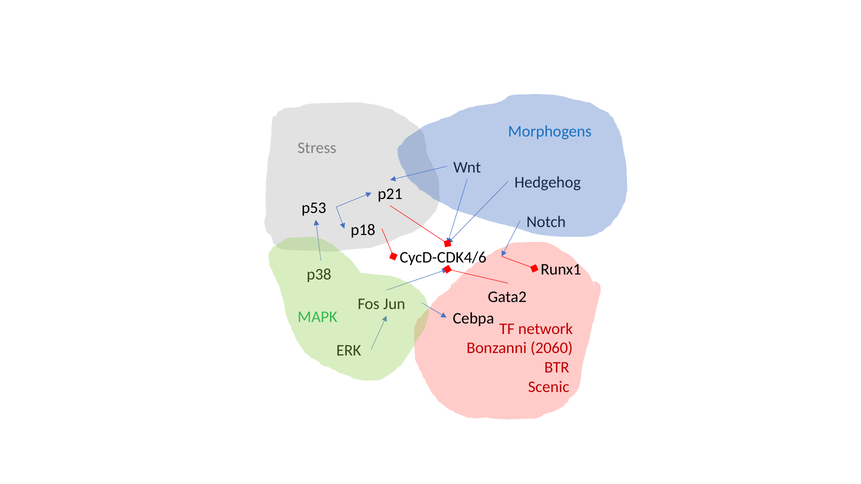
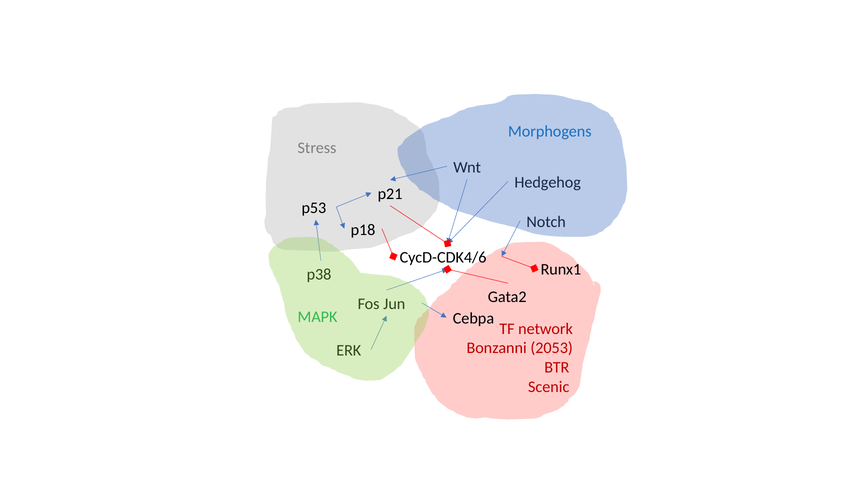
2060: 2060 -> 2053 (552, 348)
